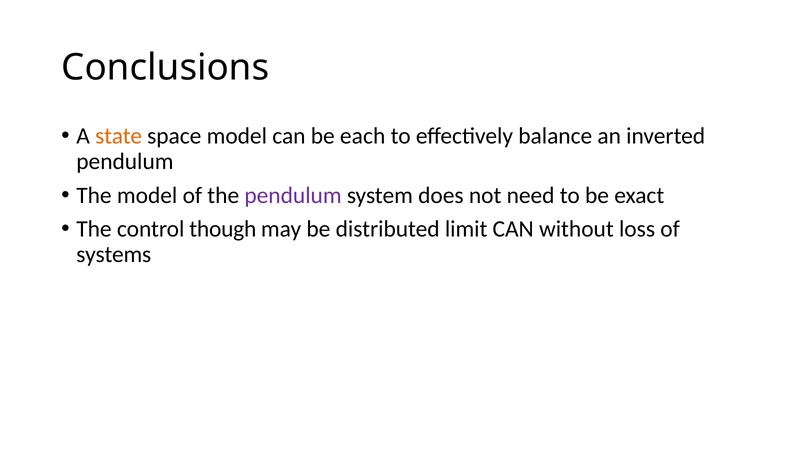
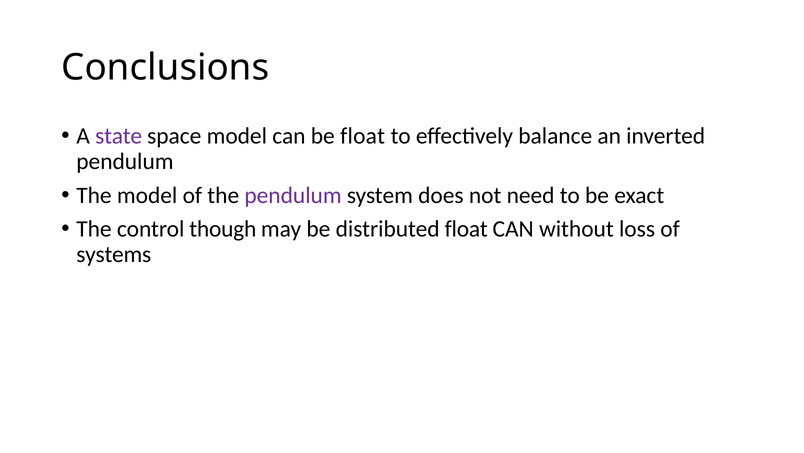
state colour: orange -> purple (119, 136)
be each: each -> float (363, 136)
distributed limit: limit -> float (466, 229)
